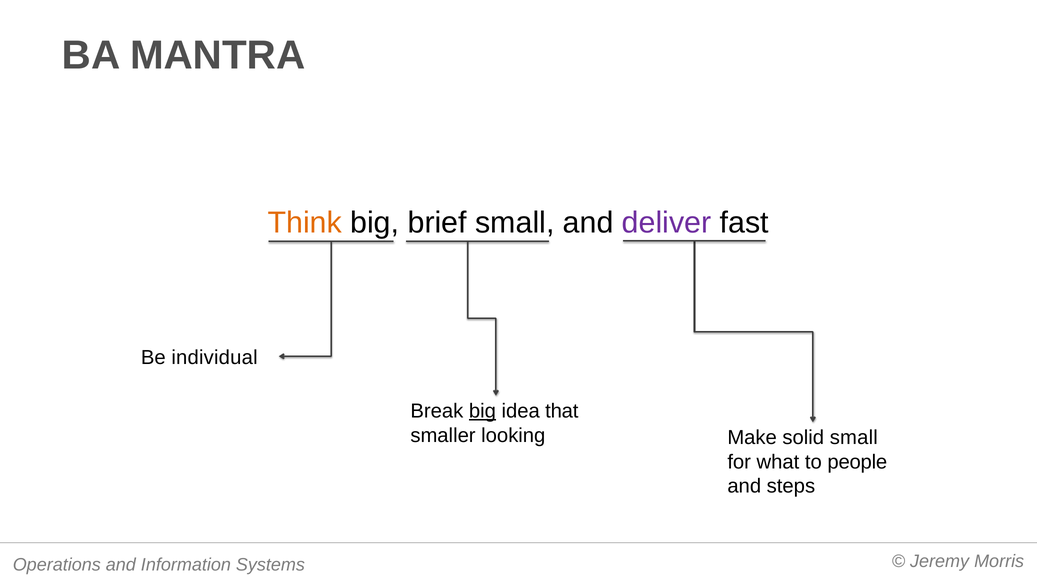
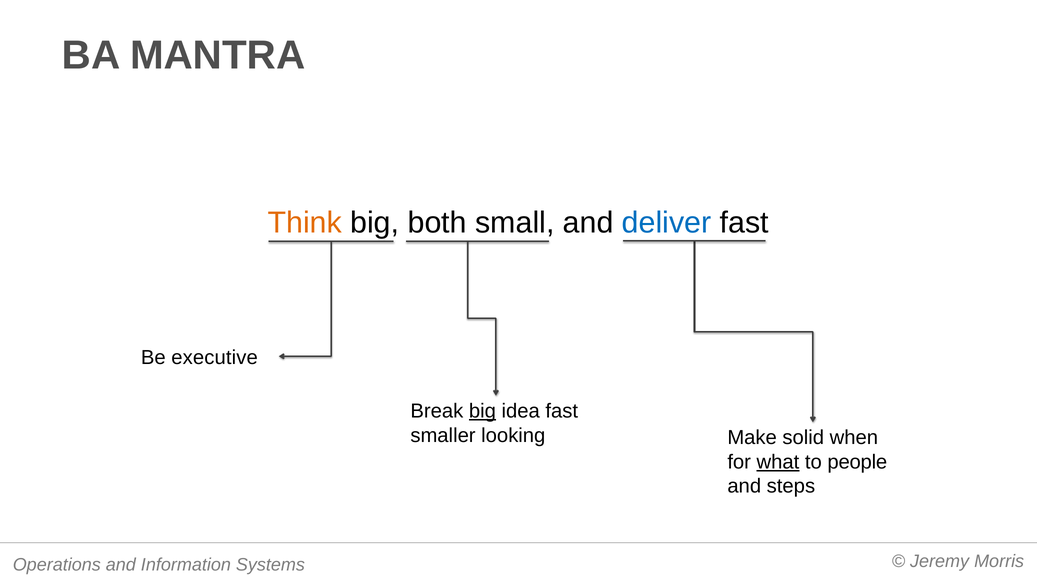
brief: brief -> both (437, 223)
deliver colour: purple -> blue (667, 223)
individual: individual -> executive (215, 358)
idea that: that -> fast (562, 411)
solid small: small -> when (854, 438)
what underline: none -> present (778, 462)
